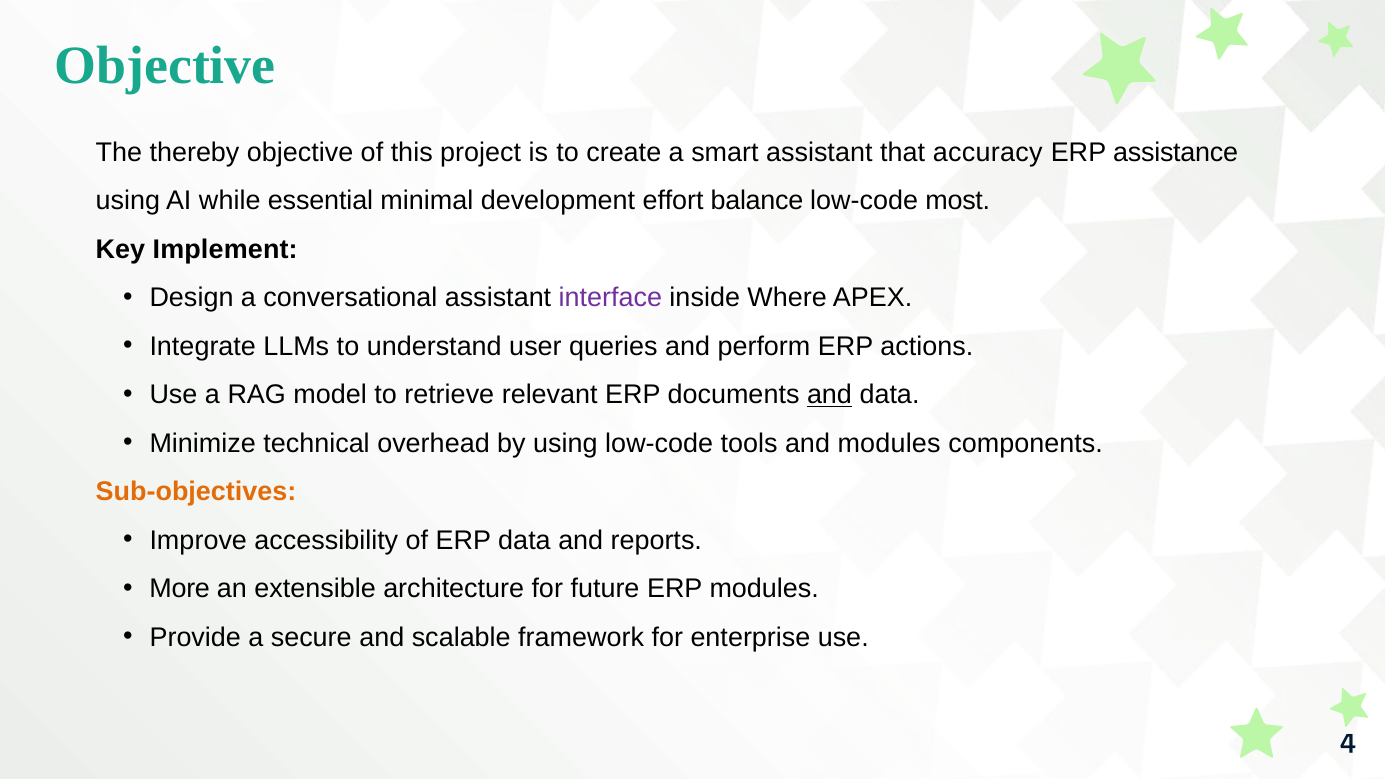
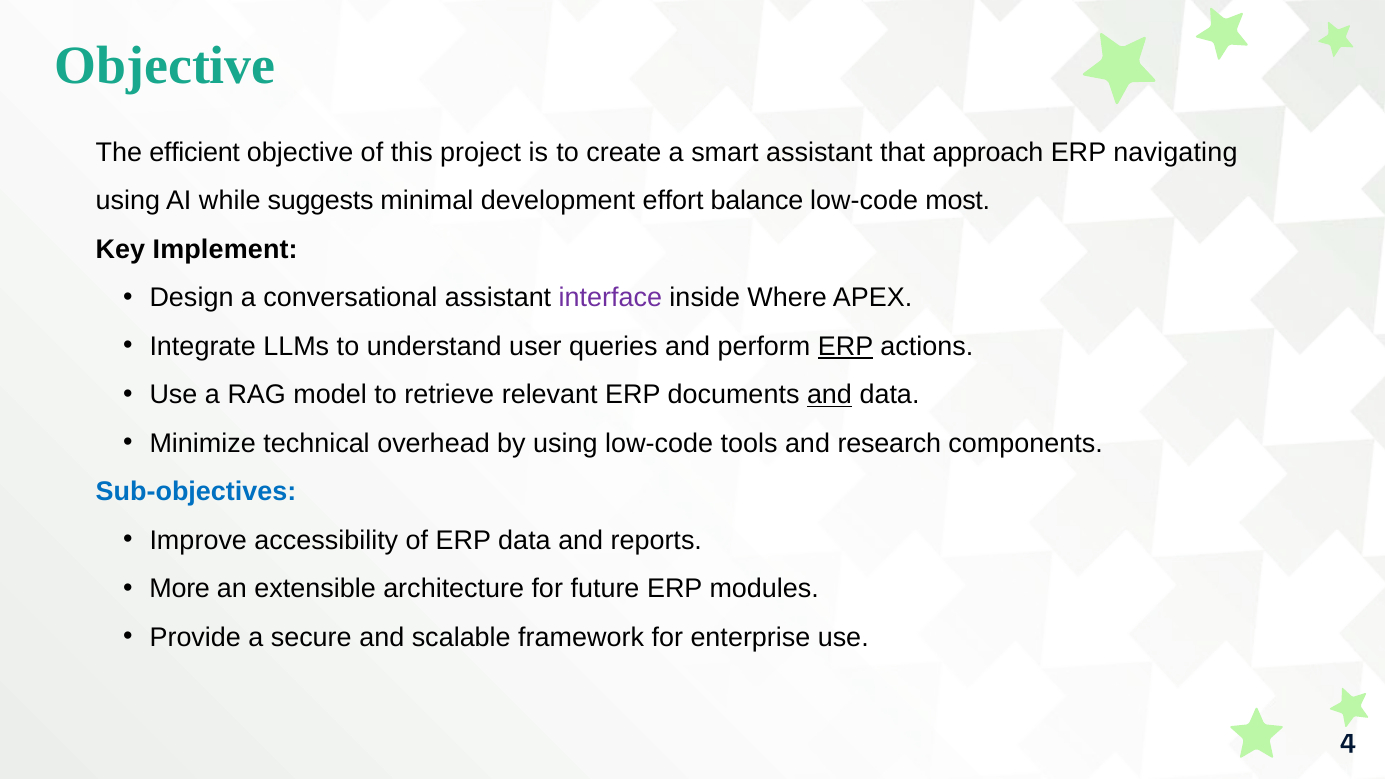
thereby: thereby -> efficient (195, 153)
accuracy: accuracy -> approach (988, 153)
assistance: assistance -> navigating (1175, 153)
essential: essential -> suggests (321, 201)
ERP underline: none -> present (846, 347)
and modules: modules -> research (889, 443)
Sub-objectives colour: orange -> blue (196, 492)
